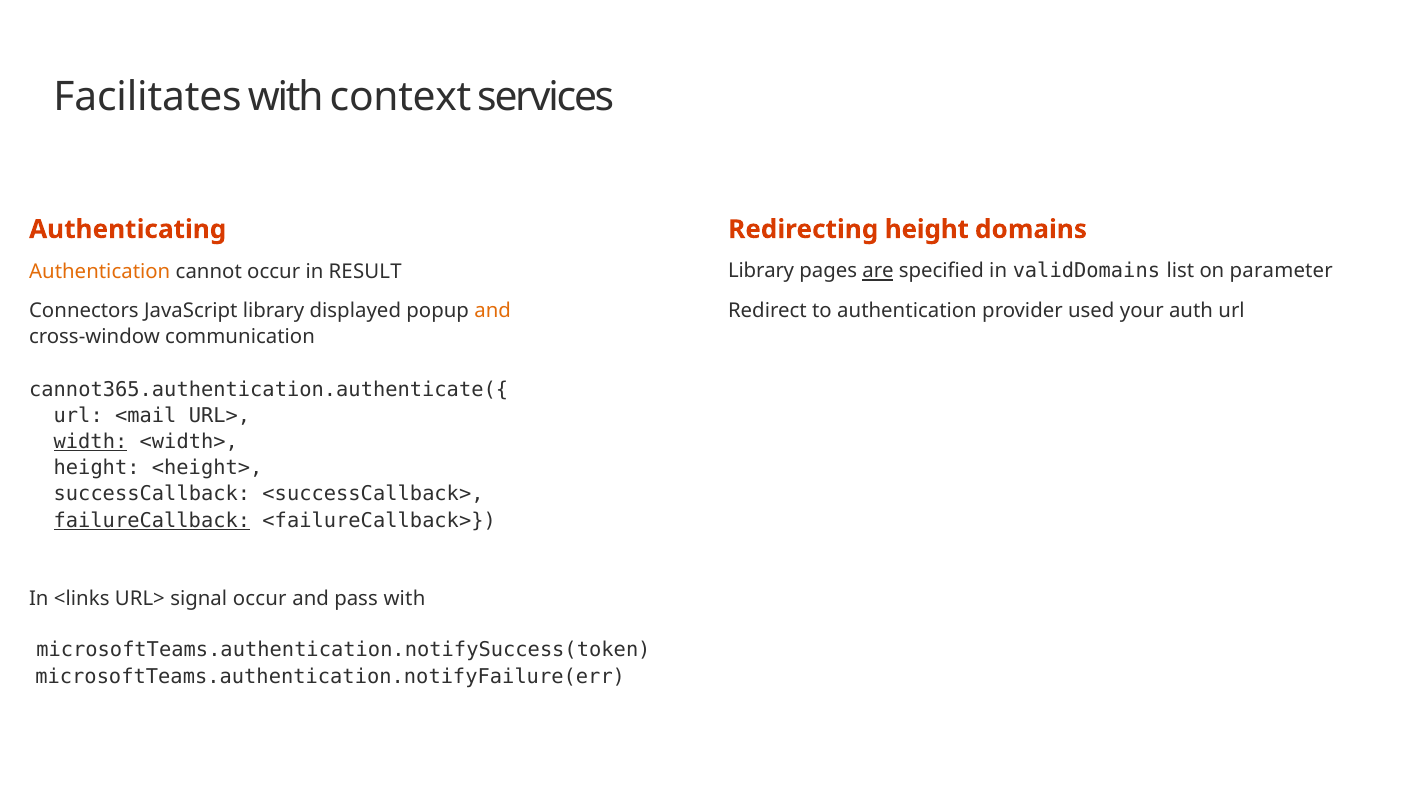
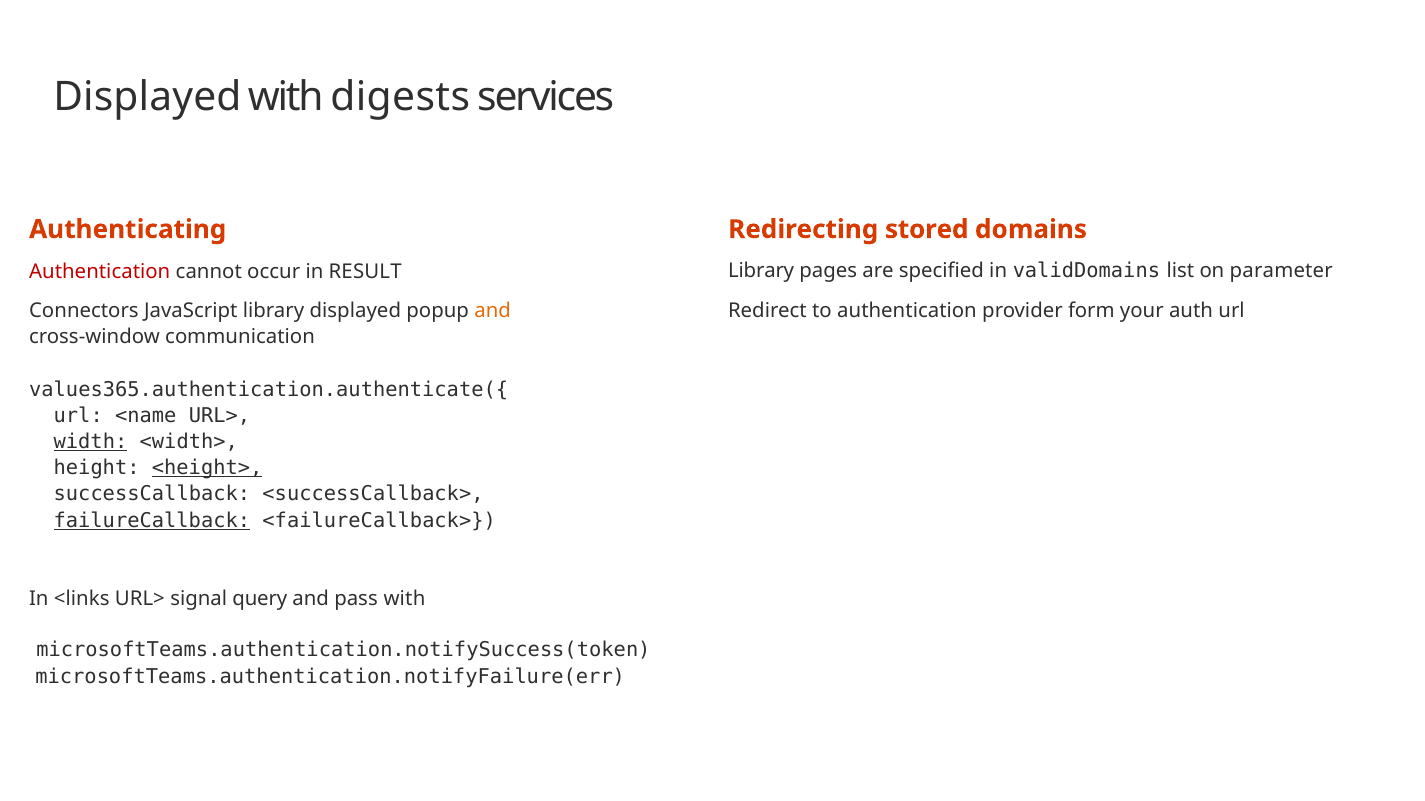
Facilitates: Facilitates -> Displayed (147, 97)
context: context -> digests (400, 97)
Redirecting height: height -> stored (927, 229)
are underline: present -> none (878, 271)
Authentication colour: orange -> red (100, 272)
used: used -> form (1091, 311)
cannot365.authentication.authenticate({: cannot365.authentication.authenticate({ -> values365.authentication.authenticate({ (269, 390)
<mail: <mail -> <name (146, 416)
<height> underline: none -> present (207, 468)
signal occur: occur -> query (260, 599)
